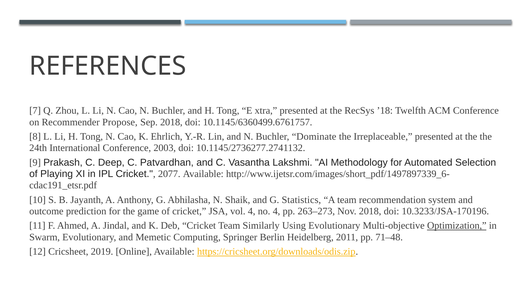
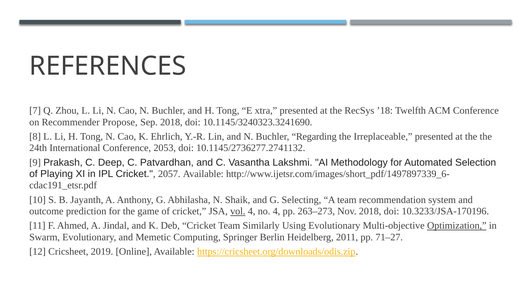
10.1145/6360499.6761757: 10.1145/6360499.6761757 -> 10.1145/3240323.3241690 (258, 122)
Dominate: Dominate -> Regarding (314, 137)
2003: 2003 -> 2053 (165, 148)
2077: 2077 -> 2057 (169, 174)
Statistics: Statistics -> Selecting (301, 200)
vol underline: none -> present (238, 212)
71–48: 71–48 -> 71–27 (389, 238)
